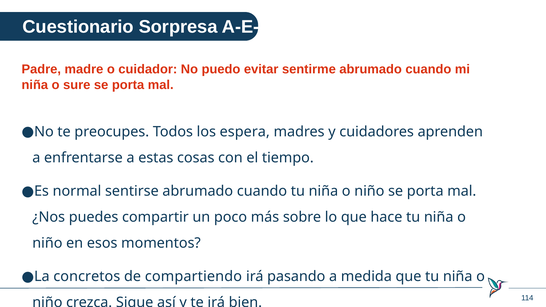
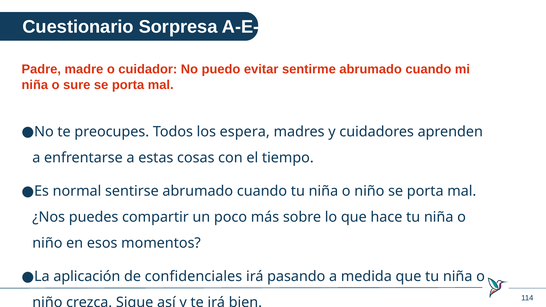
concretos: concretos -> aplicación (87, 277)
compartiendo: compartiendo -> confidenciales (193, 277)
